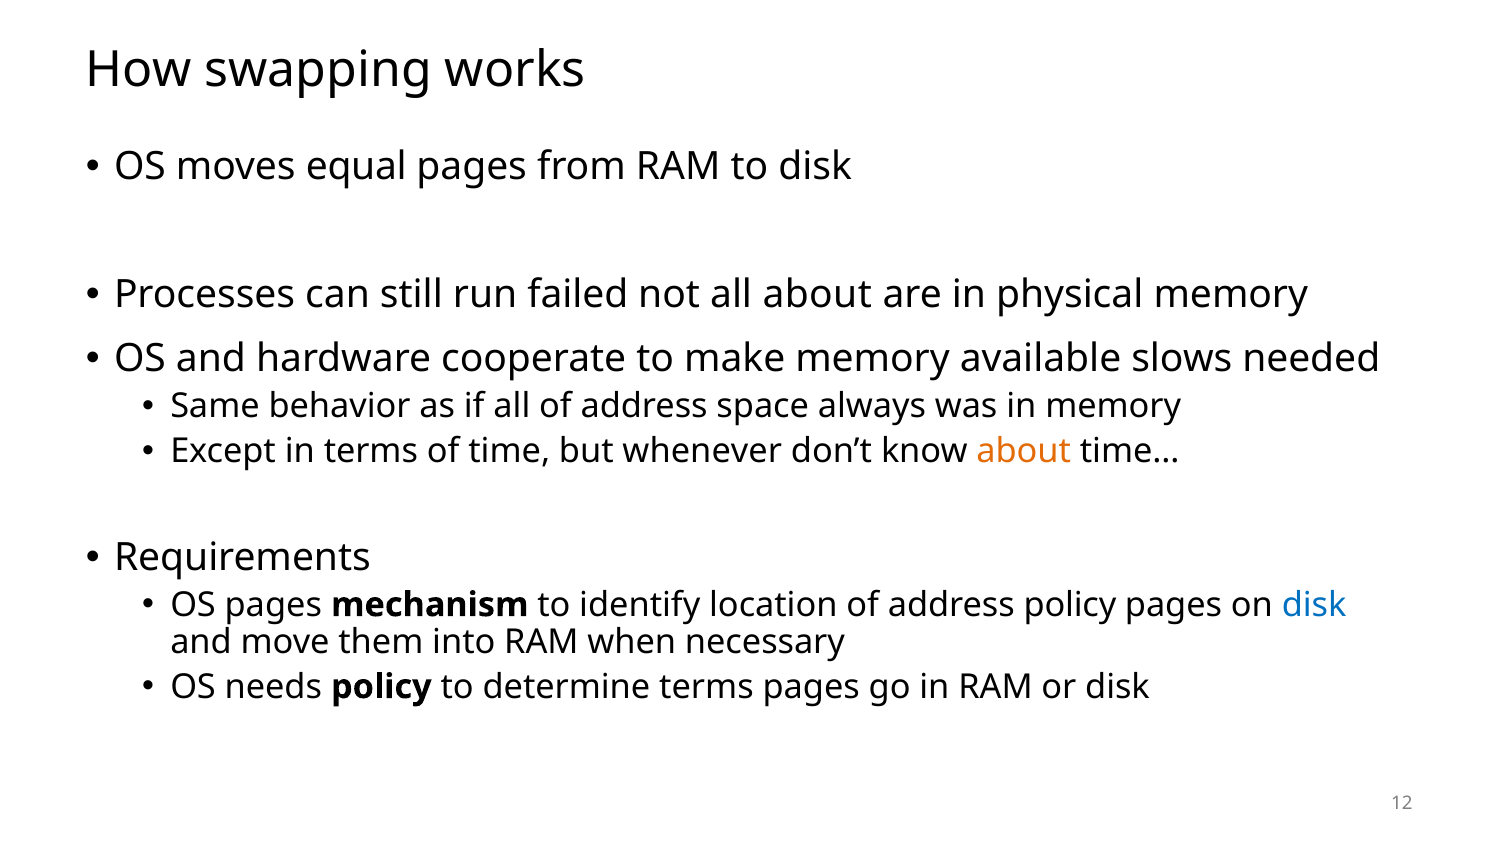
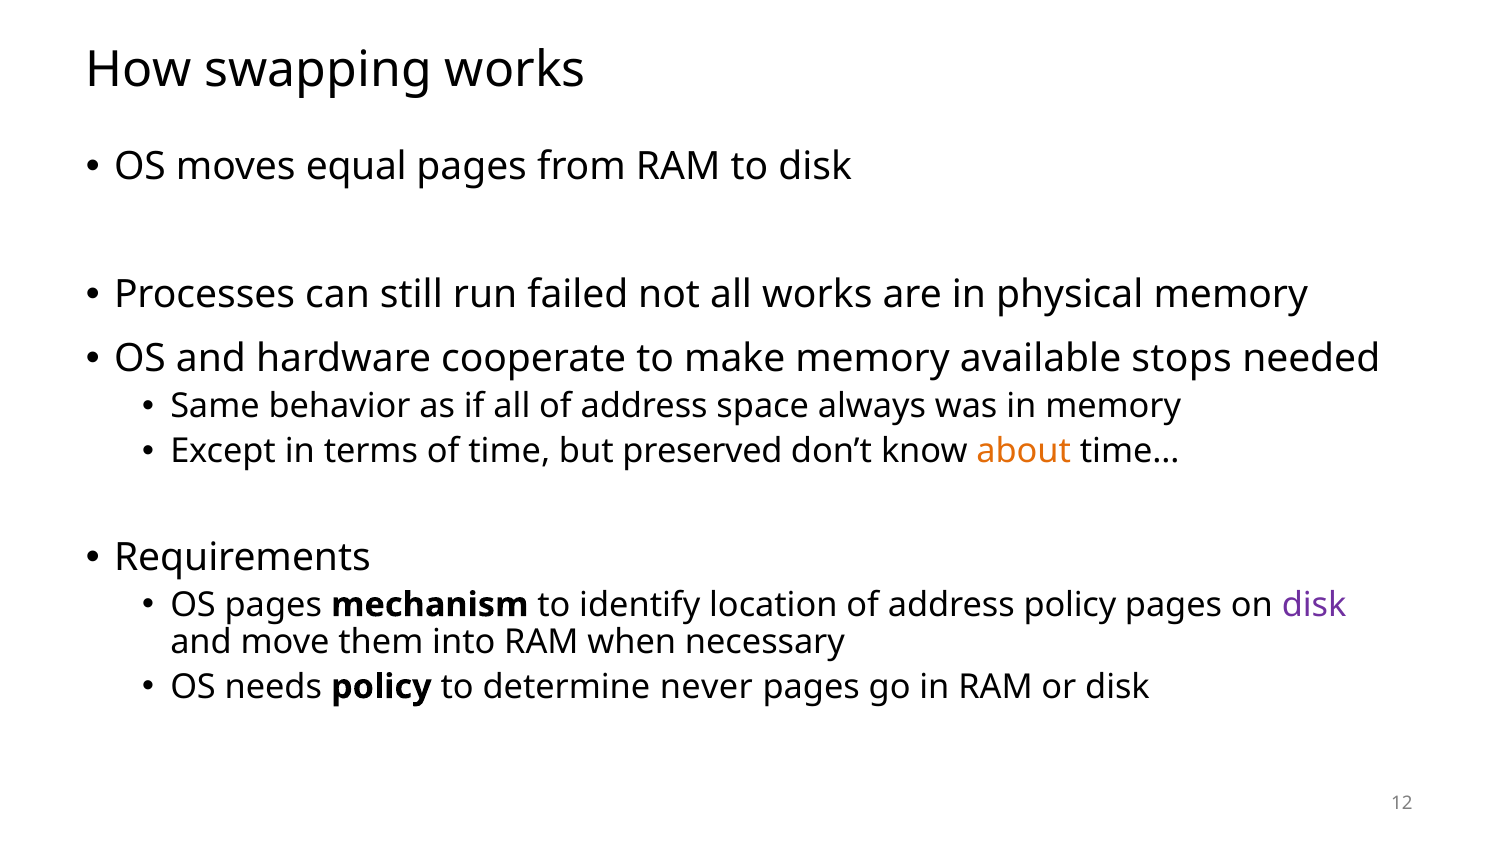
all about: about -> works (817, 295)
slows: slows -> stops (1182, 359)
whenever: whenever -> preserved (702, 451)
disk colour: blue -> purple (1314, 605)
determine terms: terms -> never (706, 687)
